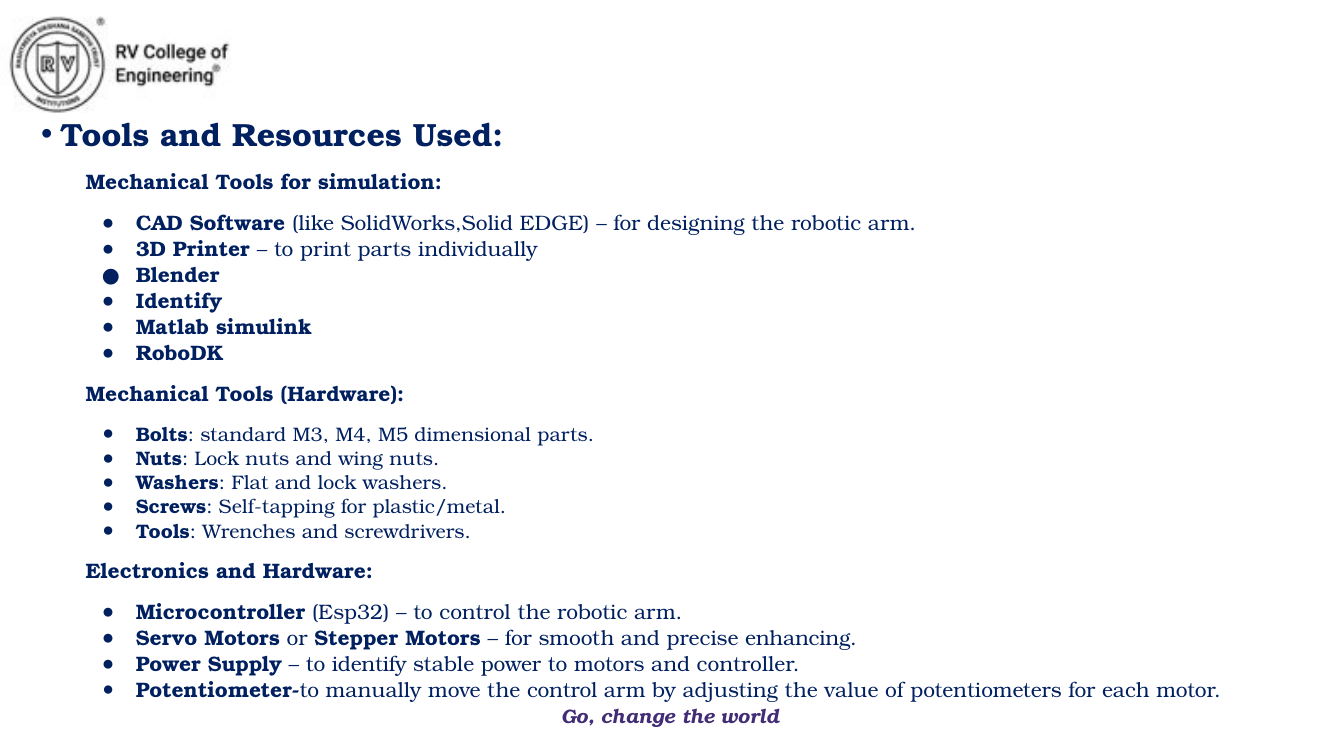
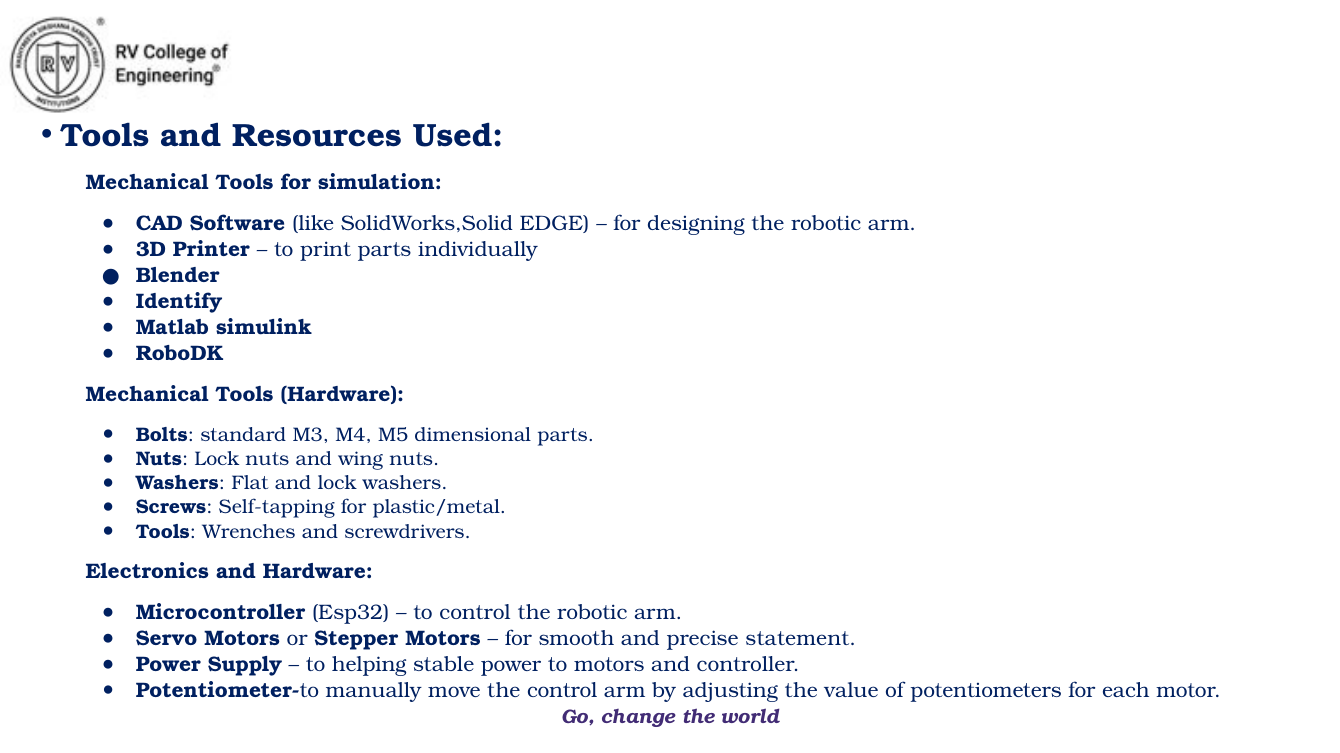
enhancing: enhancing -> statement (801, 639)
to identify: identify -> helping (369, 665)
